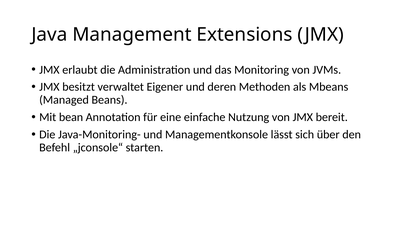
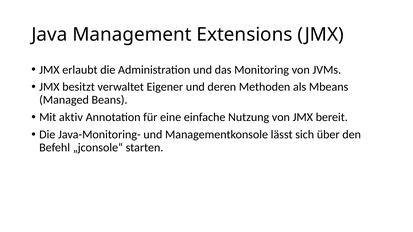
bean: bean -> aktiv (71, 117)
